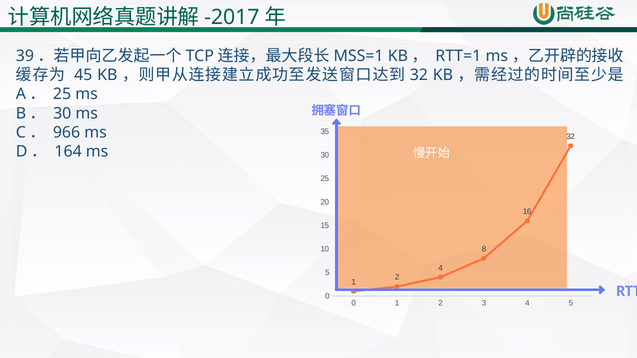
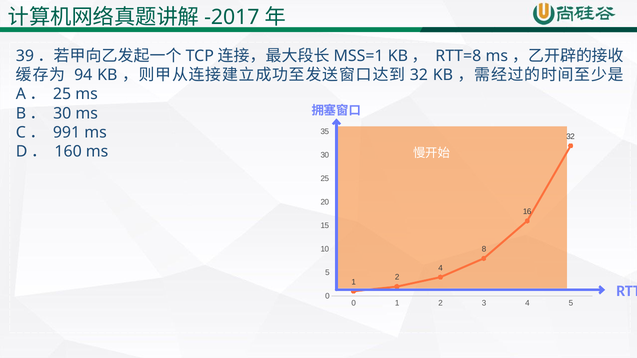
RTT=1: RTT=1 -> RTT=8 (458, 56)
45: 45 -> 94 (83, 75)
966: 966 -> 991 (67, 133)
164: 164 -> 160 (68, 152)
